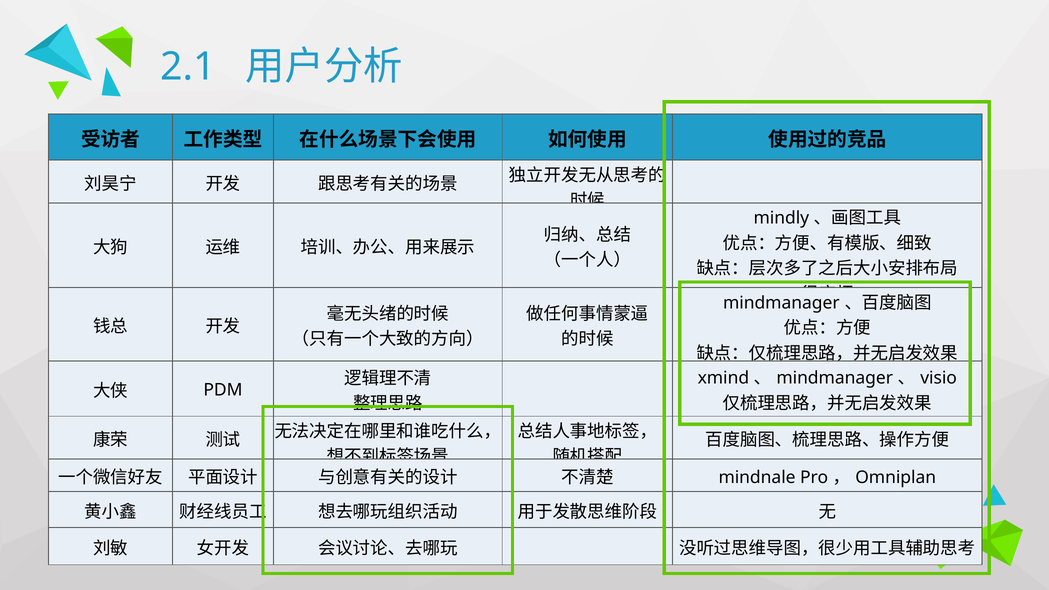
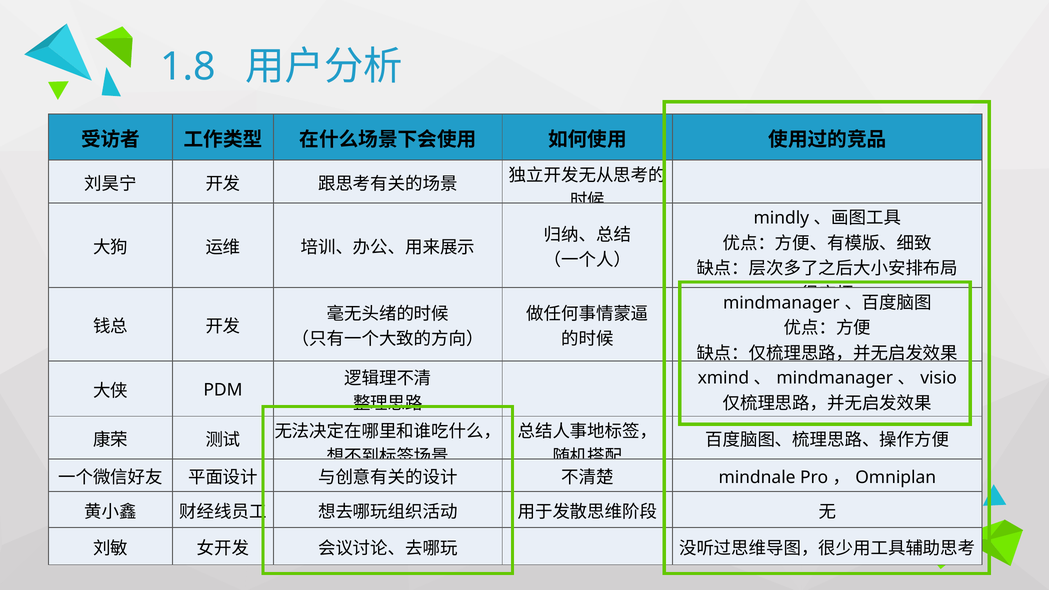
2.1: 2.1 -> 1.8 (188, 67)
